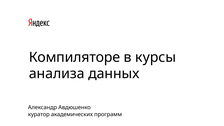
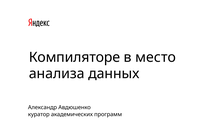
курсы: курсы -> место (156, 57)
